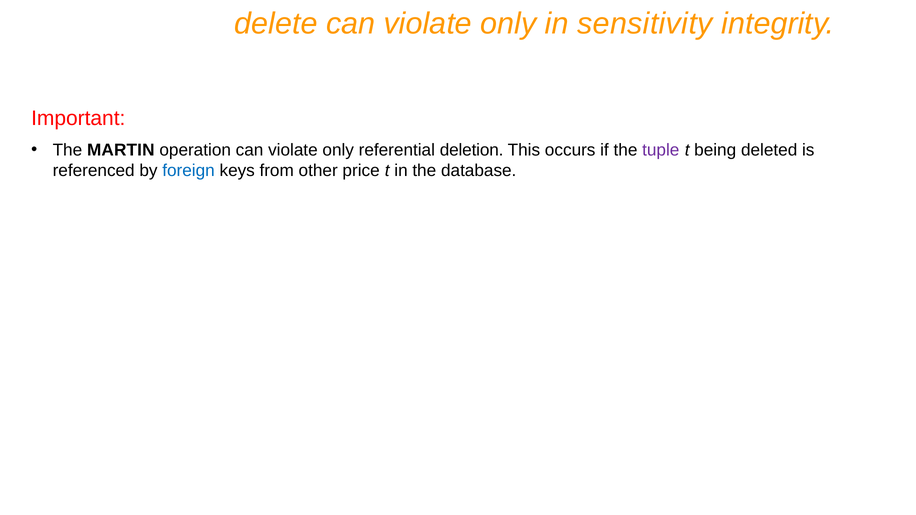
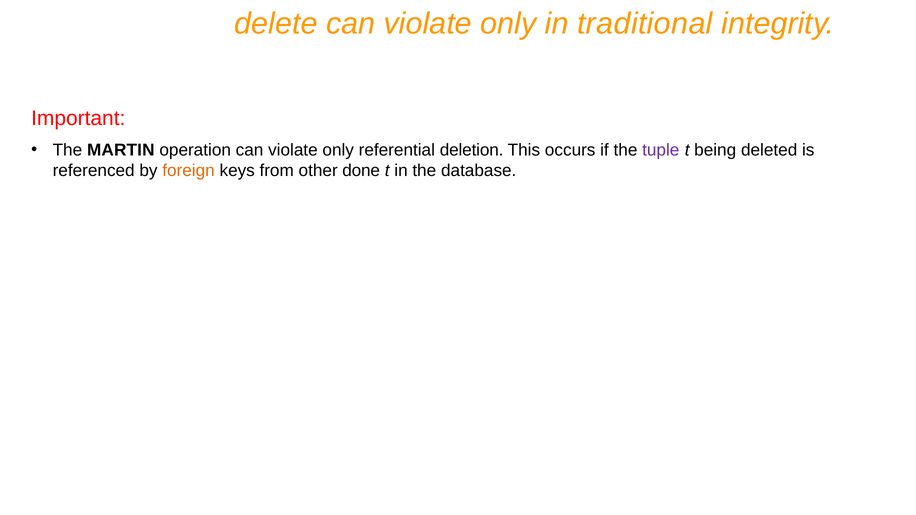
sensitivity: sensitivity -> traditional (645, 24)
foreign colour: blue -> orange (189, 171)
price: price -> done (361, 171)
